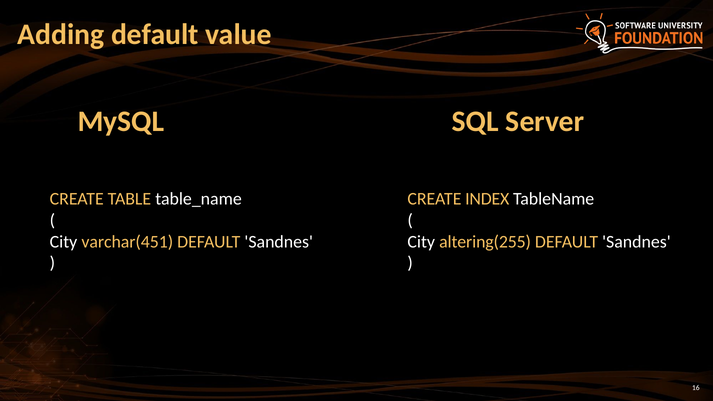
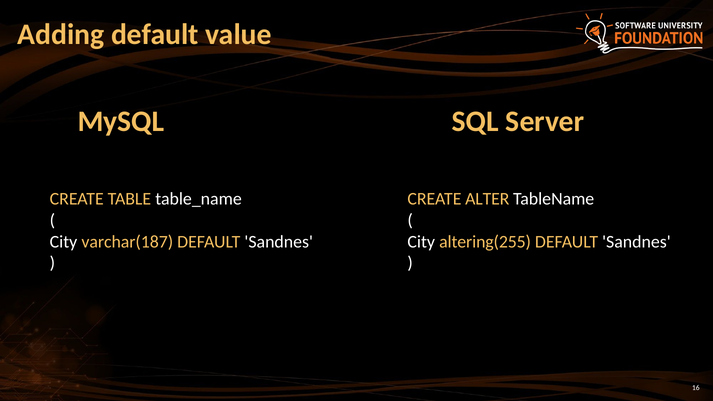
INDEX: INDEX -> ALTER (487, 199)
varchar(451: varchar(451 -> varchar(187 (127, 242)
